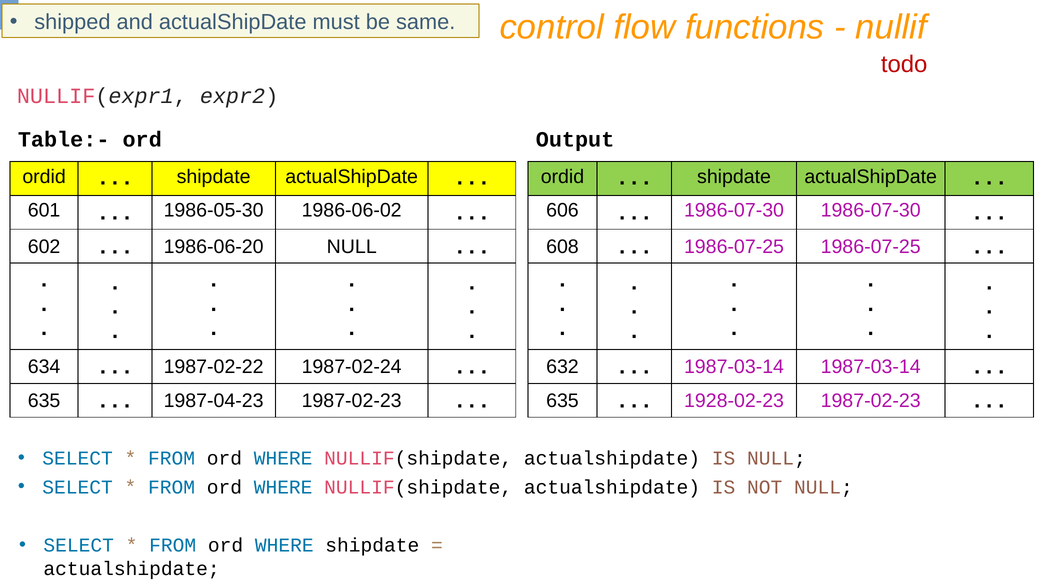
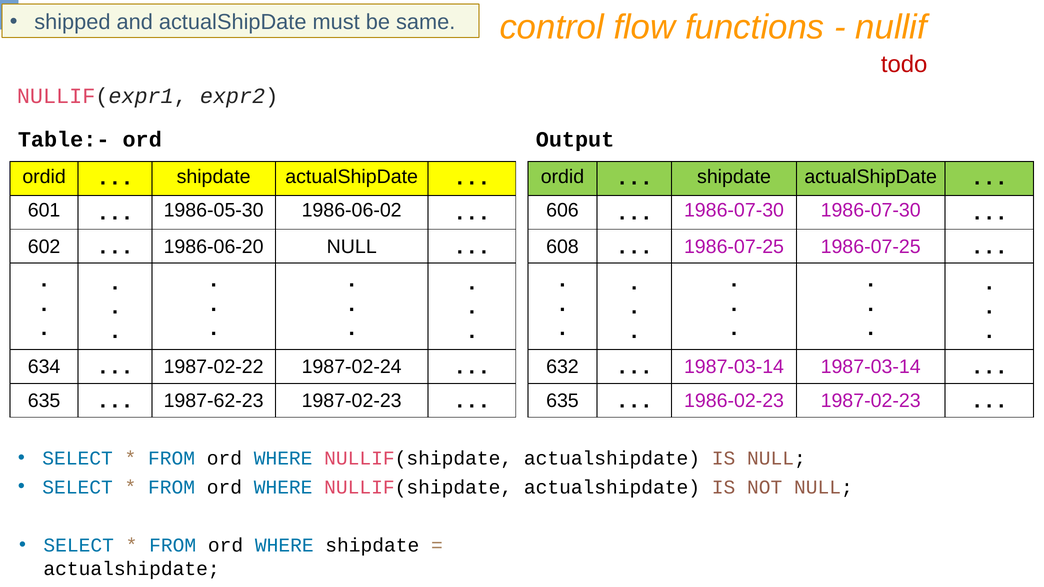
1987-04-23: 1987-04-23 -> 1987-62-23 (214, 401)
1928-02-23: 1928-02-23 -> 1986-02-23 (734, 401)
